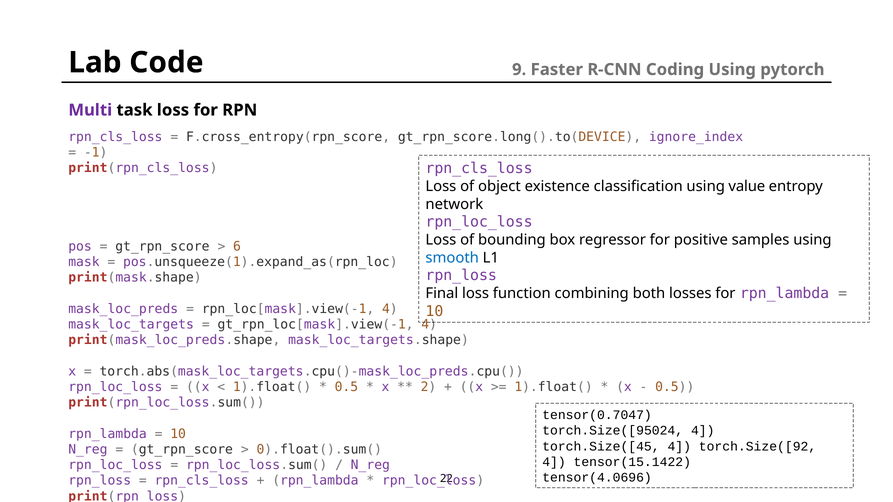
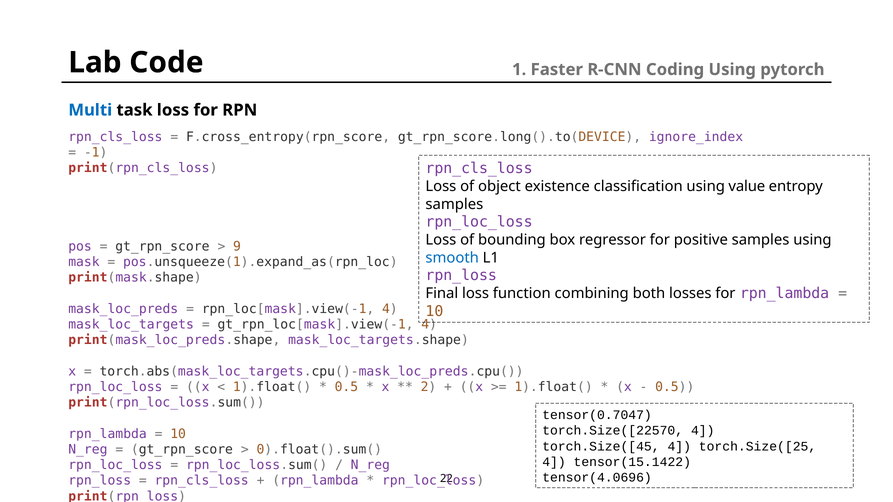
9: 9 -> 1 (519, 70)
Multi colour: purple -> blue (90, 110)
network: network -> samples (454, 204)
6: 6 -> 9 (237, 246)
torch.Size([95024: torch.Size([95024 -> torch.Size([22570 (613, 431)
torch.Size([92: torch.Size([92 -> torch.Size([25 (758, 447)
